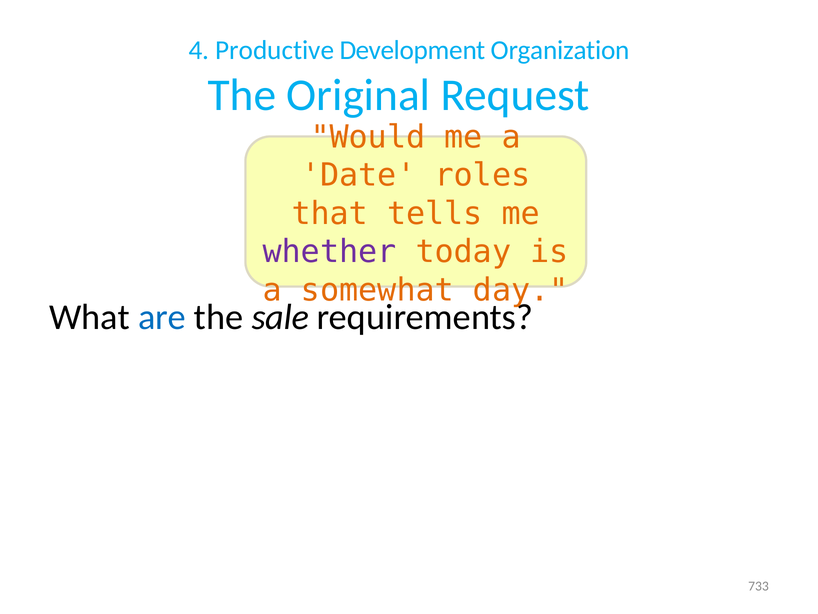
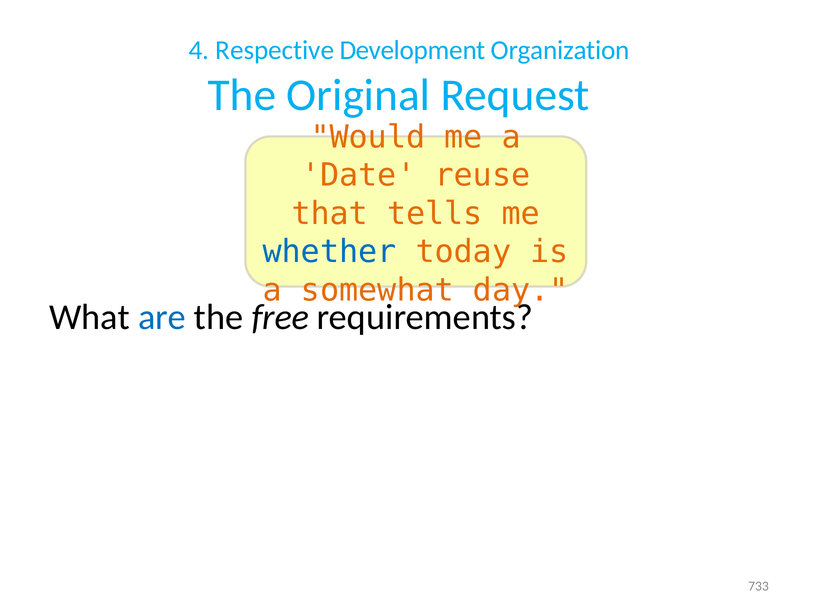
Productive: Productive -> Respective (275, 50)
roles: roles -> reuse (483, 175)
whether colour: purple -> blue (330, 252)
sale: sale -> free (280, 317)
